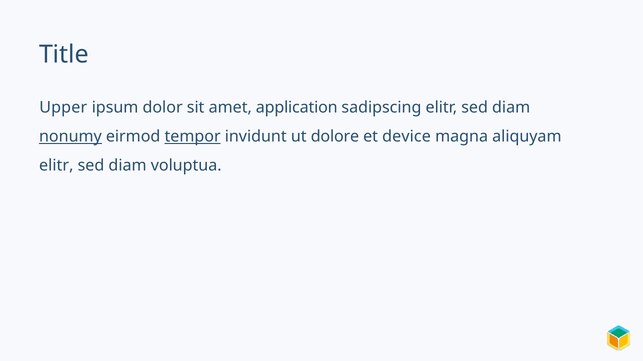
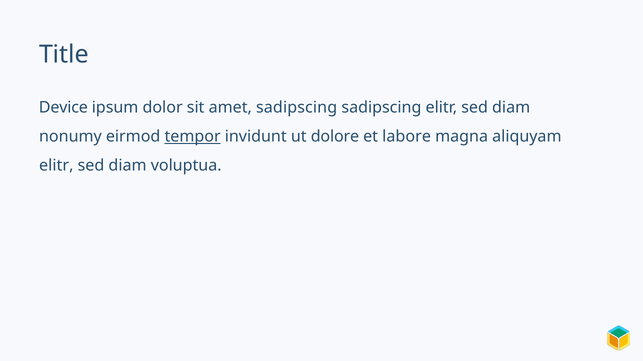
Upper: Upper -> Device (63, 108)
amet application: application -> sadipscing (297, 108)
nonumy underline: present -> none (70, 137)
device: device -> labore (407, 137)
